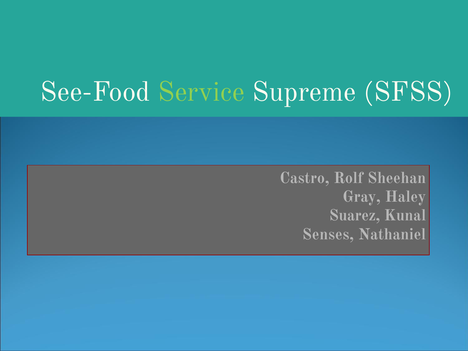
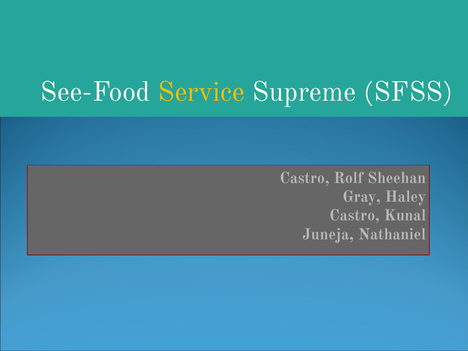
Service colour: light green -> yellow (201, 92)
Suarez: Suarez -> Castro (355, 215)
Senses: Senses -> Juneja (328, 234)
